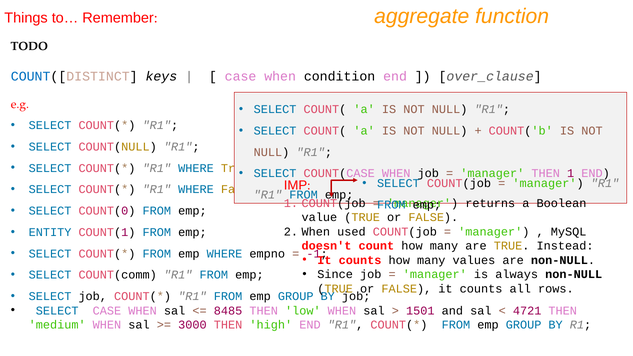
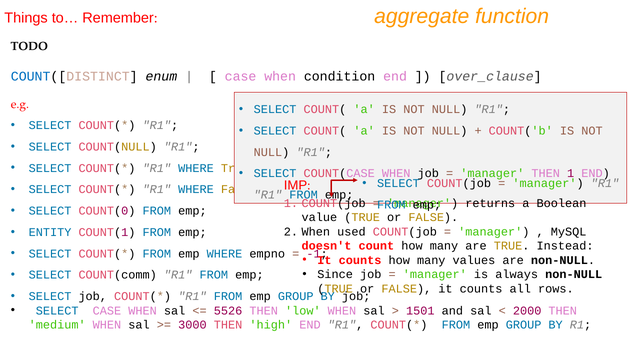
keys: keys -> enum (161, 77)
8485: 8485 -> 5526 (228, 311)
4721: 4721 -> 2000 (527, 311)
